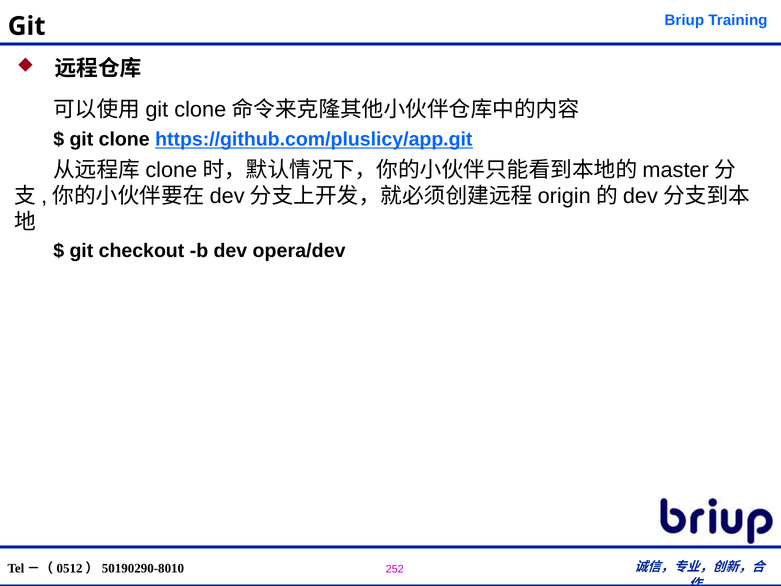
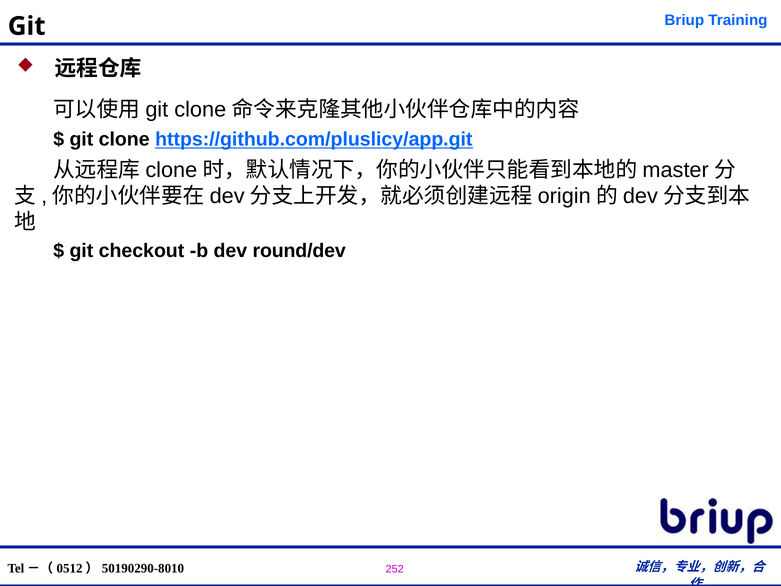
opera/dev: opera/dev -> round/dev (299, 251)
